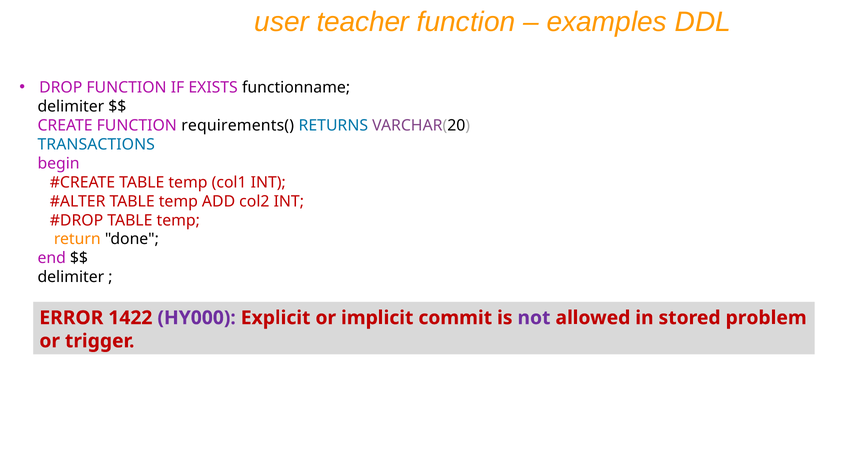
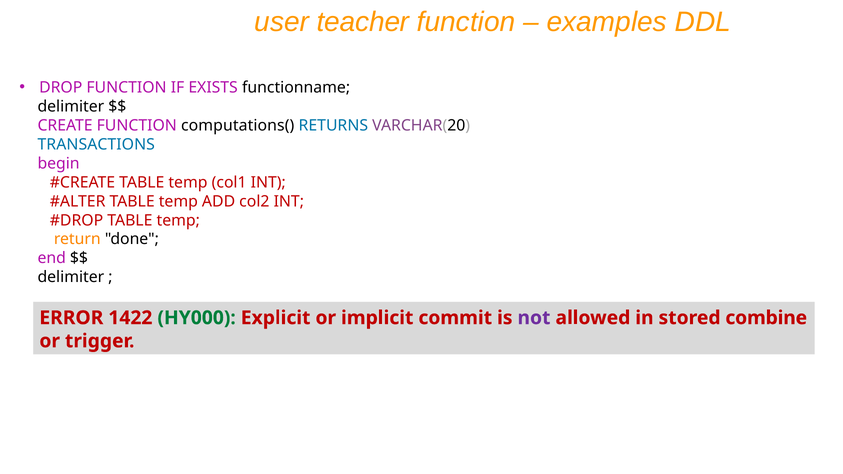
requirements(: requirements( -> computations( (238, 126)
HY000 colour: purple -> green (197, 318)
problem: problem -> combine (766, 318)
